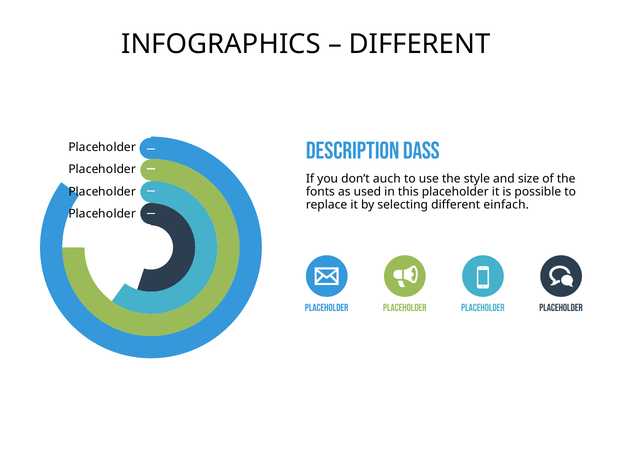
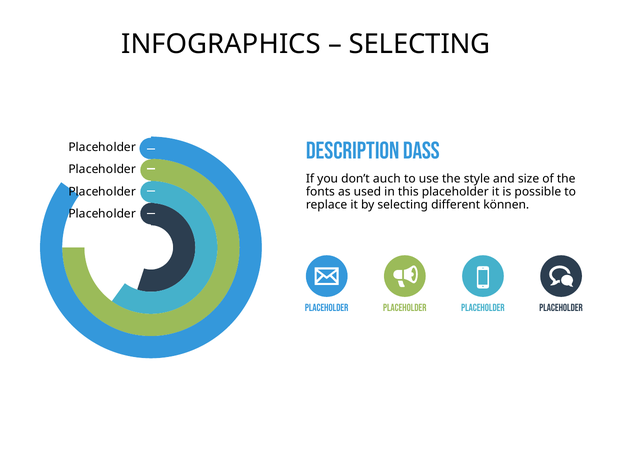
DIFFERENT: DIFFERENT -> SELECTING (420, 44)
einfach: einfach -> können (506, 205)
